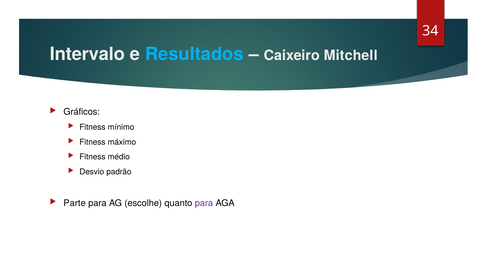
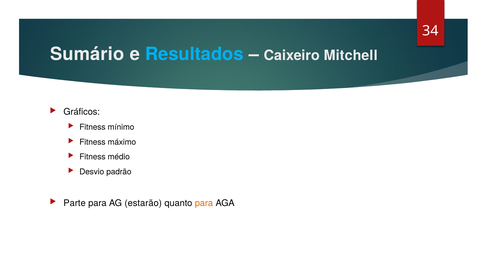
Intervalo: Intervalo -> Sumário (87, 54)
escolhe: escolhe -> estarão (143, 203)
para colour: purple -> orange (204, 203)
